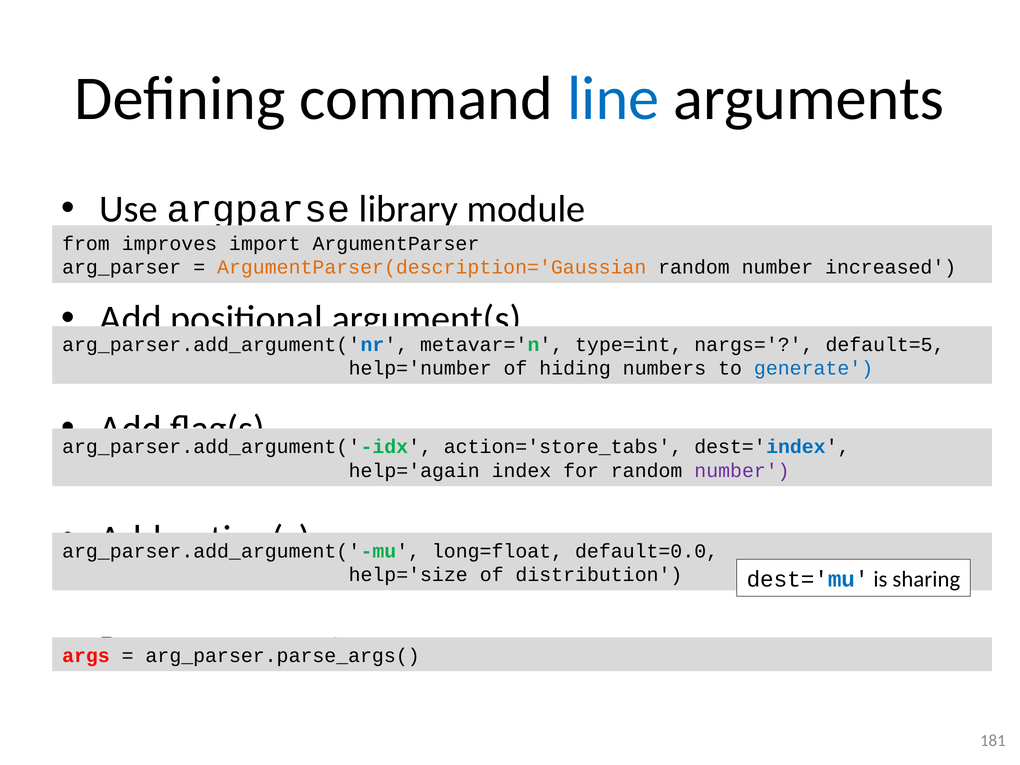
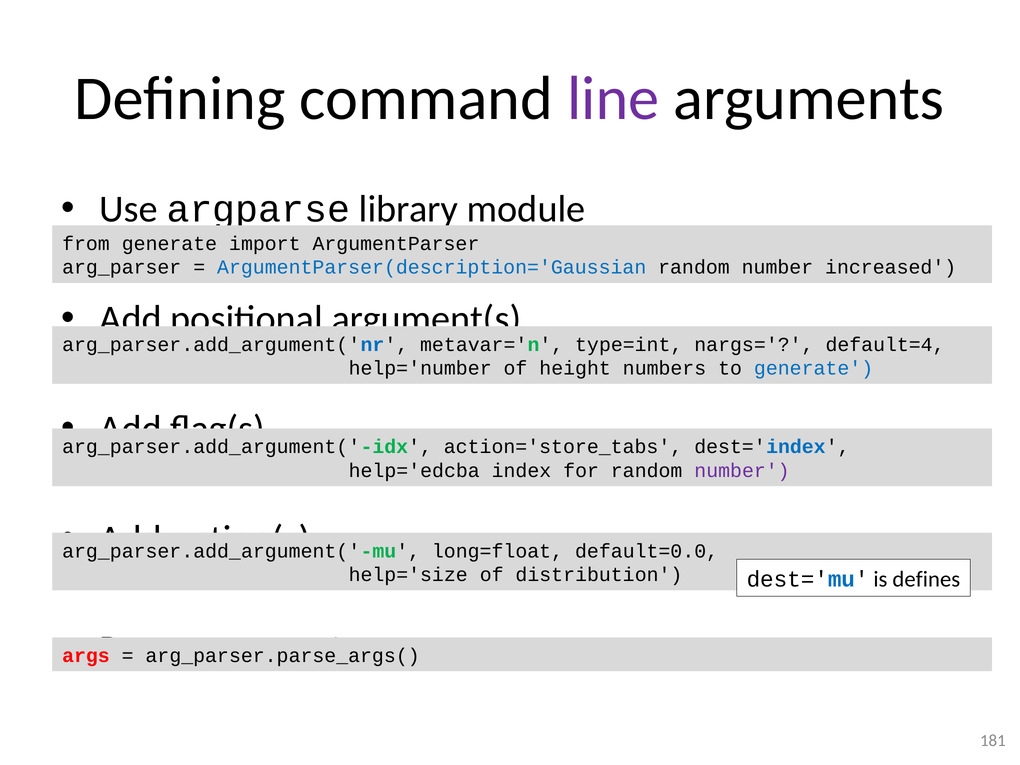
line colour: blue -> purple (613, 99)
from improves: improves -> generate (169, 244)
ArgumentParser(description='Gaussian colour: orange -> blue (432, 267)
default=5: default=5 -> default=4 (885, 345)
hiding: hiding -> height (575, 368)
help='again: help='again -> help='edcba (414, 471)
sharing: sharing -> defines (926, 579)
